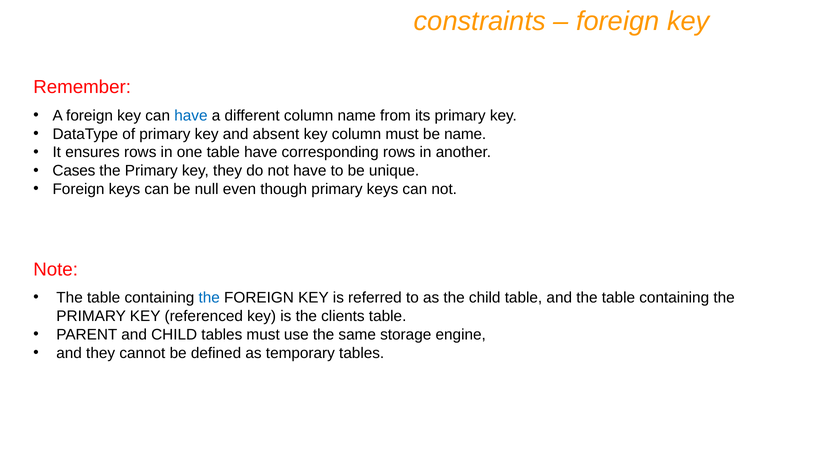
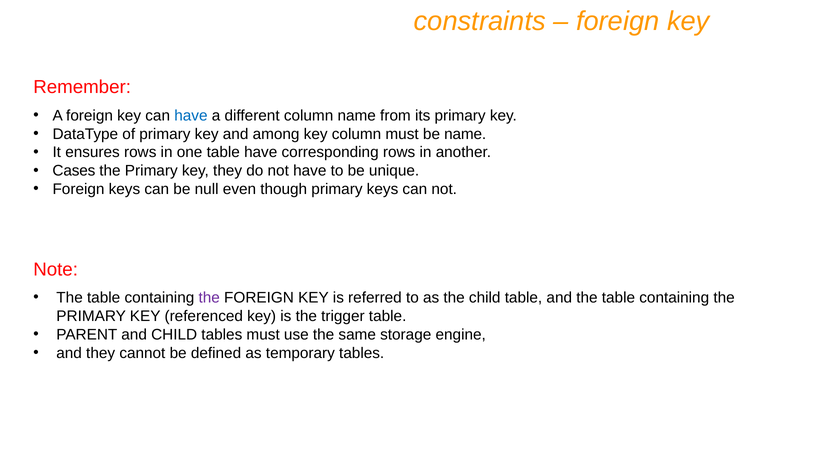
absent: absent -> among (276, 134)
the colour: blue -> purple (209, 298)
clients: clients -> trigger (343, 316)
